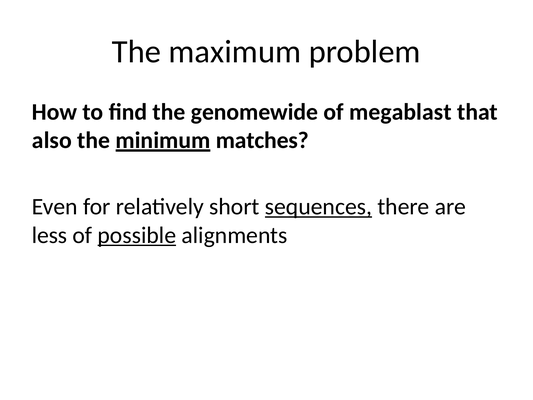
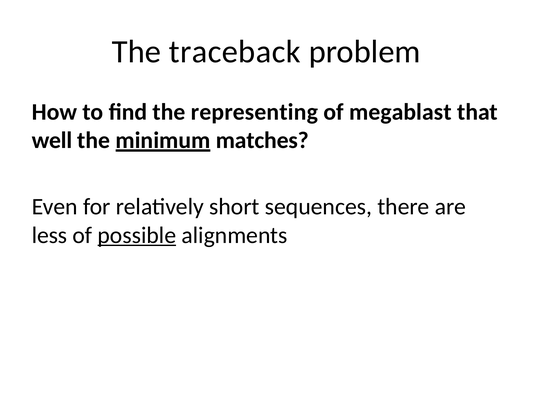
maximum: maximum -> traceback (235, 52)
genomewide: genomewide -> representing (254, 112)
also: also -> well (52, 140)
sequences underline: present -> none (318, 207)
